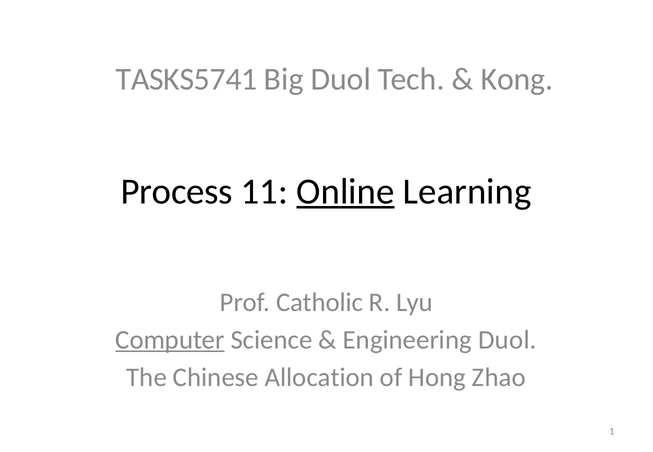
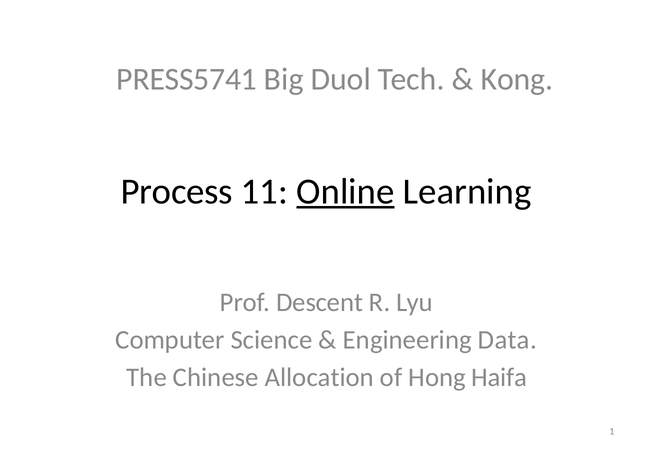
TASKS5741: TASKS5741 -> PRESS5741 (187, 79)
Catholic: Catholic -> Descent (320, 302)
Computer underline: present -> none (170, 340)
Engineering Duol: Duol -> Data (507, 340)
Zhao: Zhao -> Haifa (499, 377)
